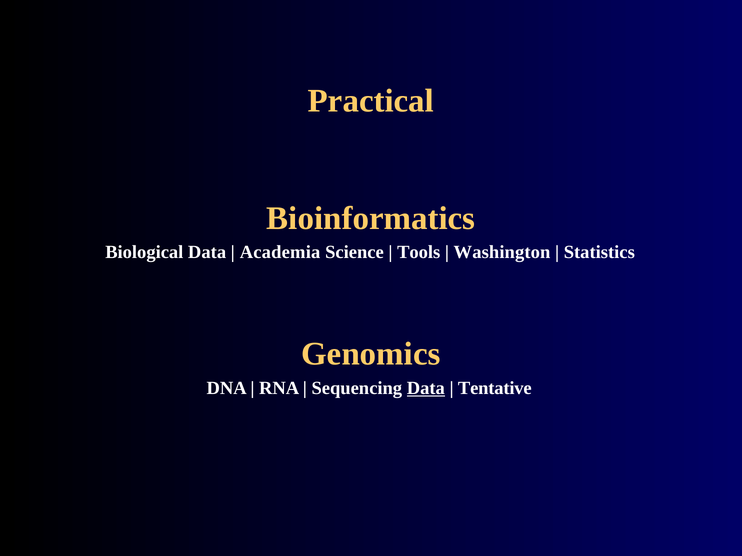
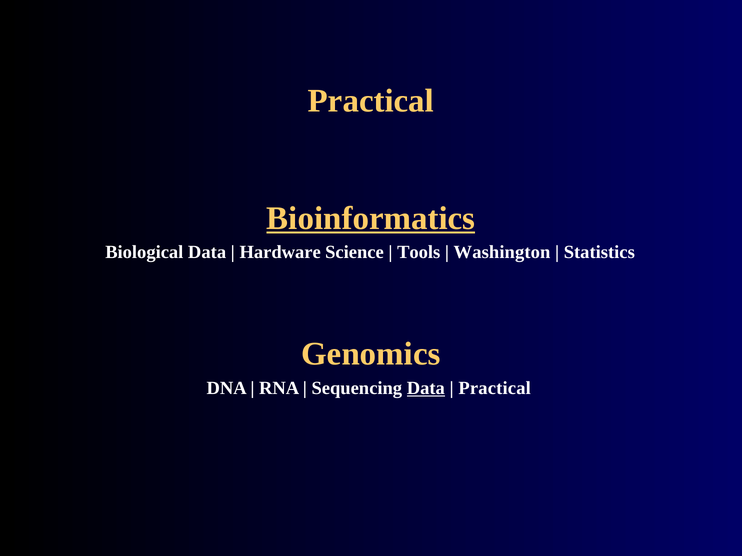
Bioinformatics underline: none -> present (371, 218)
Academia: Academia -> Hardware (280, 252)
Tentative: Tentative -> Practical (495, 388)
